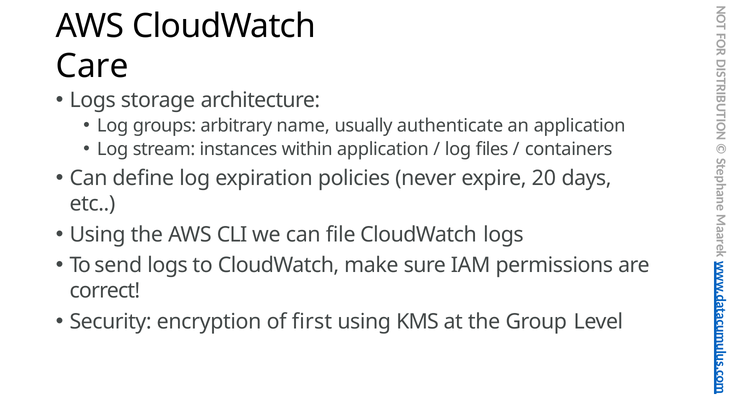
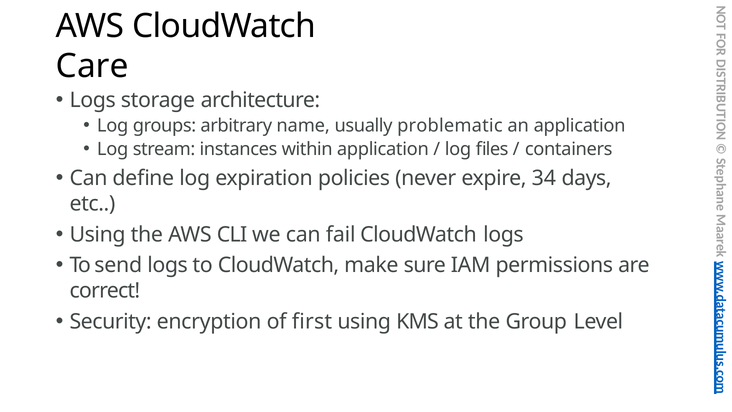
authenticate: authenticate -> problematic (450, 126)
20: 20 -> 34 (544, 178)
file: file -> fail (341, 235)
